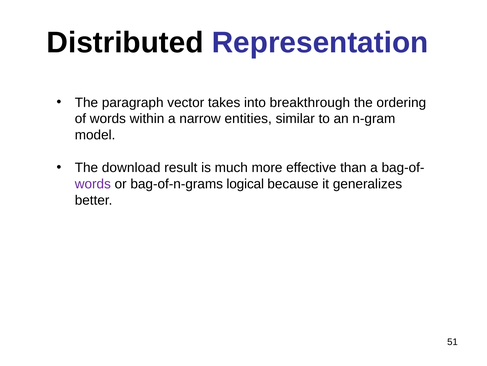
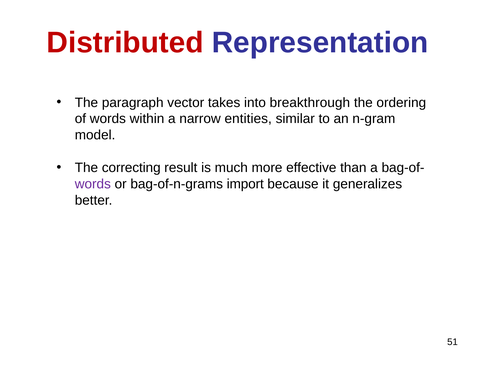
Distributed colour: black -> red (125, 43)
download: download -> correcting (131, 167)
logical: logical -> import (245, 184)
